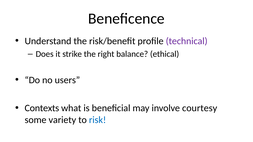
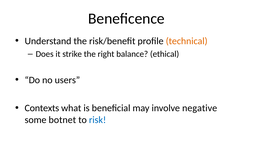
technical colour: purple -> orange (187, 41)
courtesy: courtesy -> negative (200, 108)
variety: variety -> botnet (62, 120)
